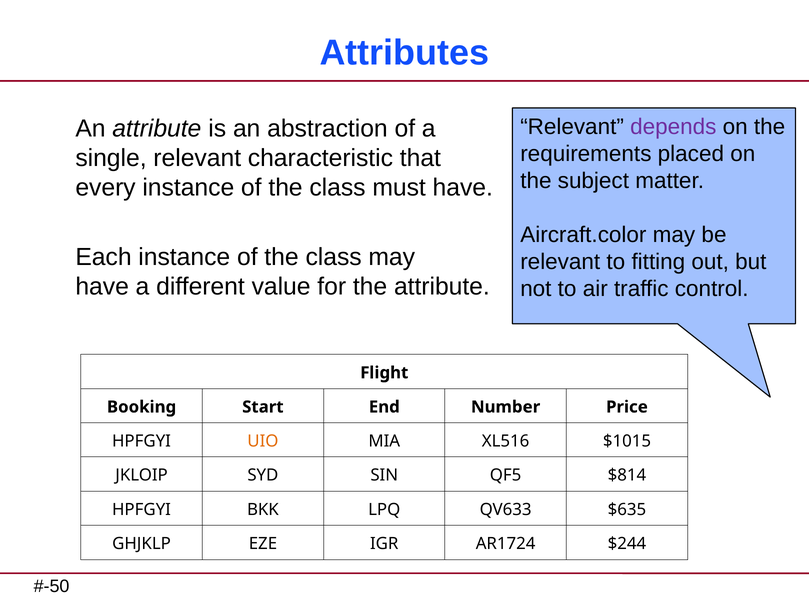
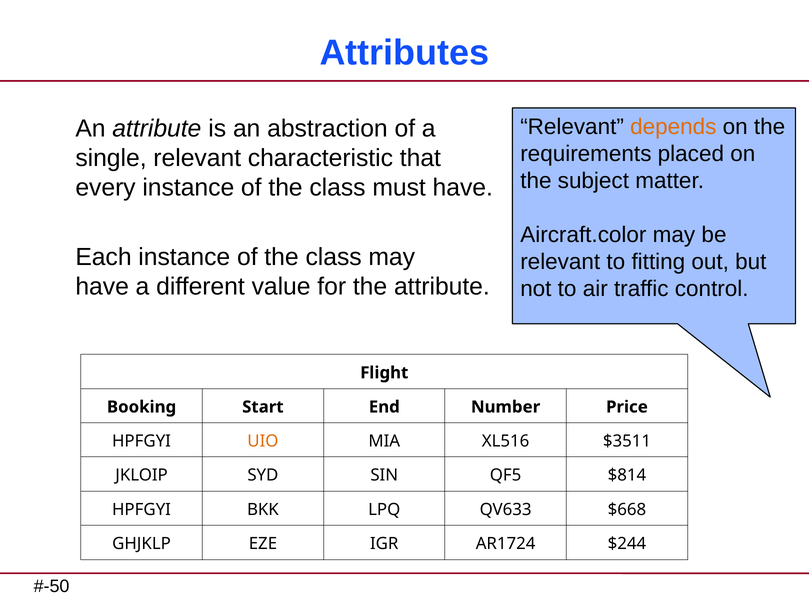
depends colour: purple -> orange (673, 127)
$1015: $1015 -> $3511 (627, 441)
$635: $635 -> $668 (627, 509)
